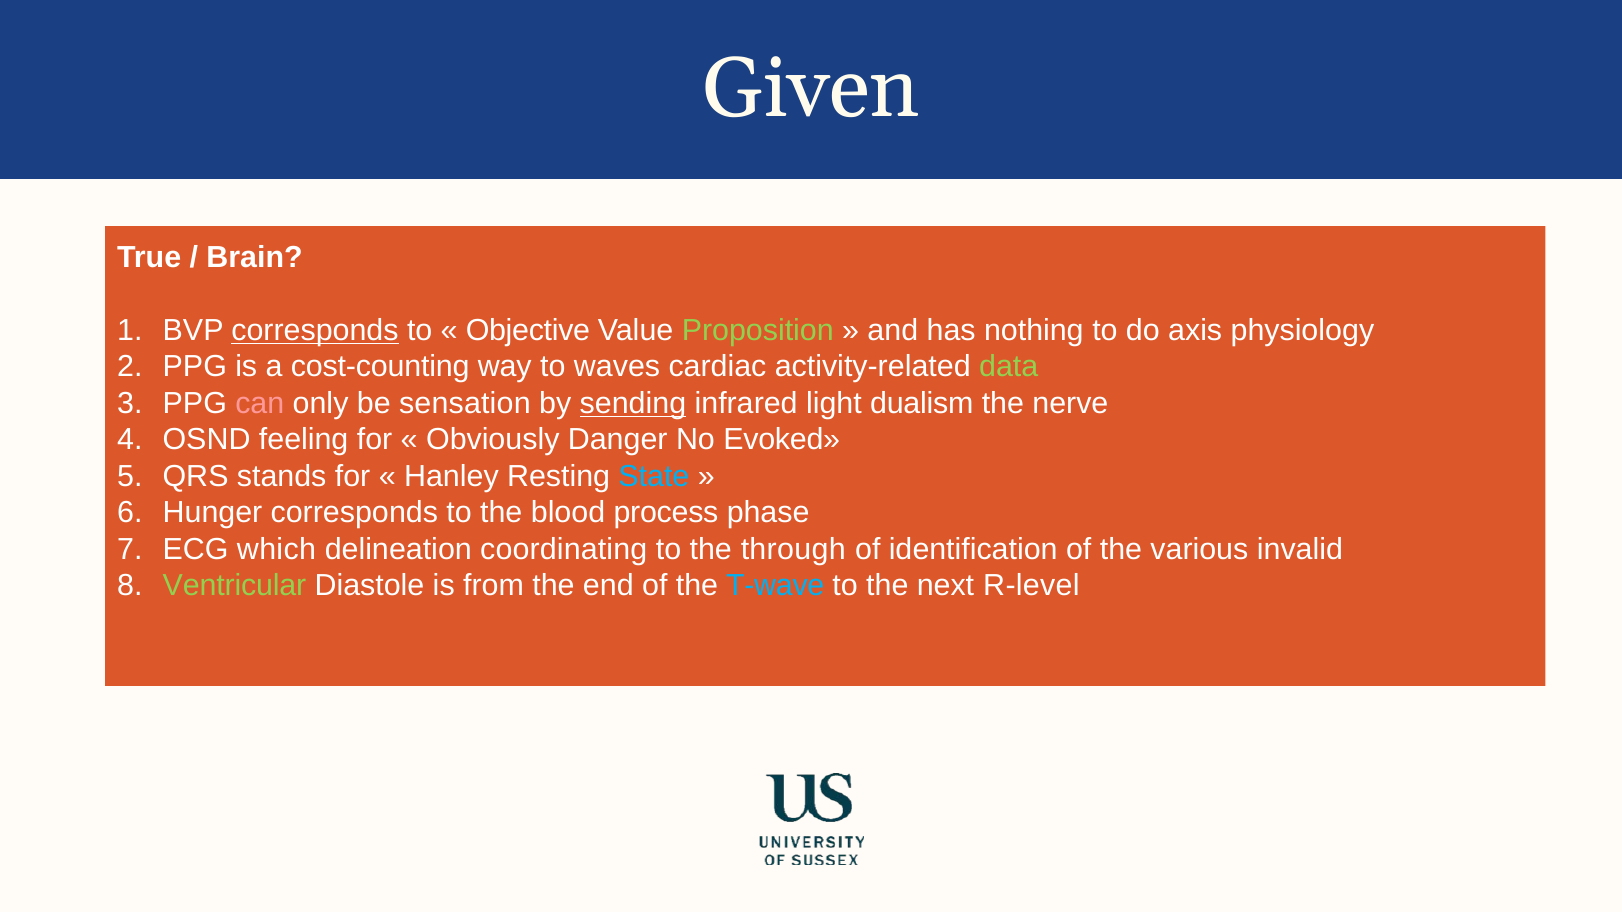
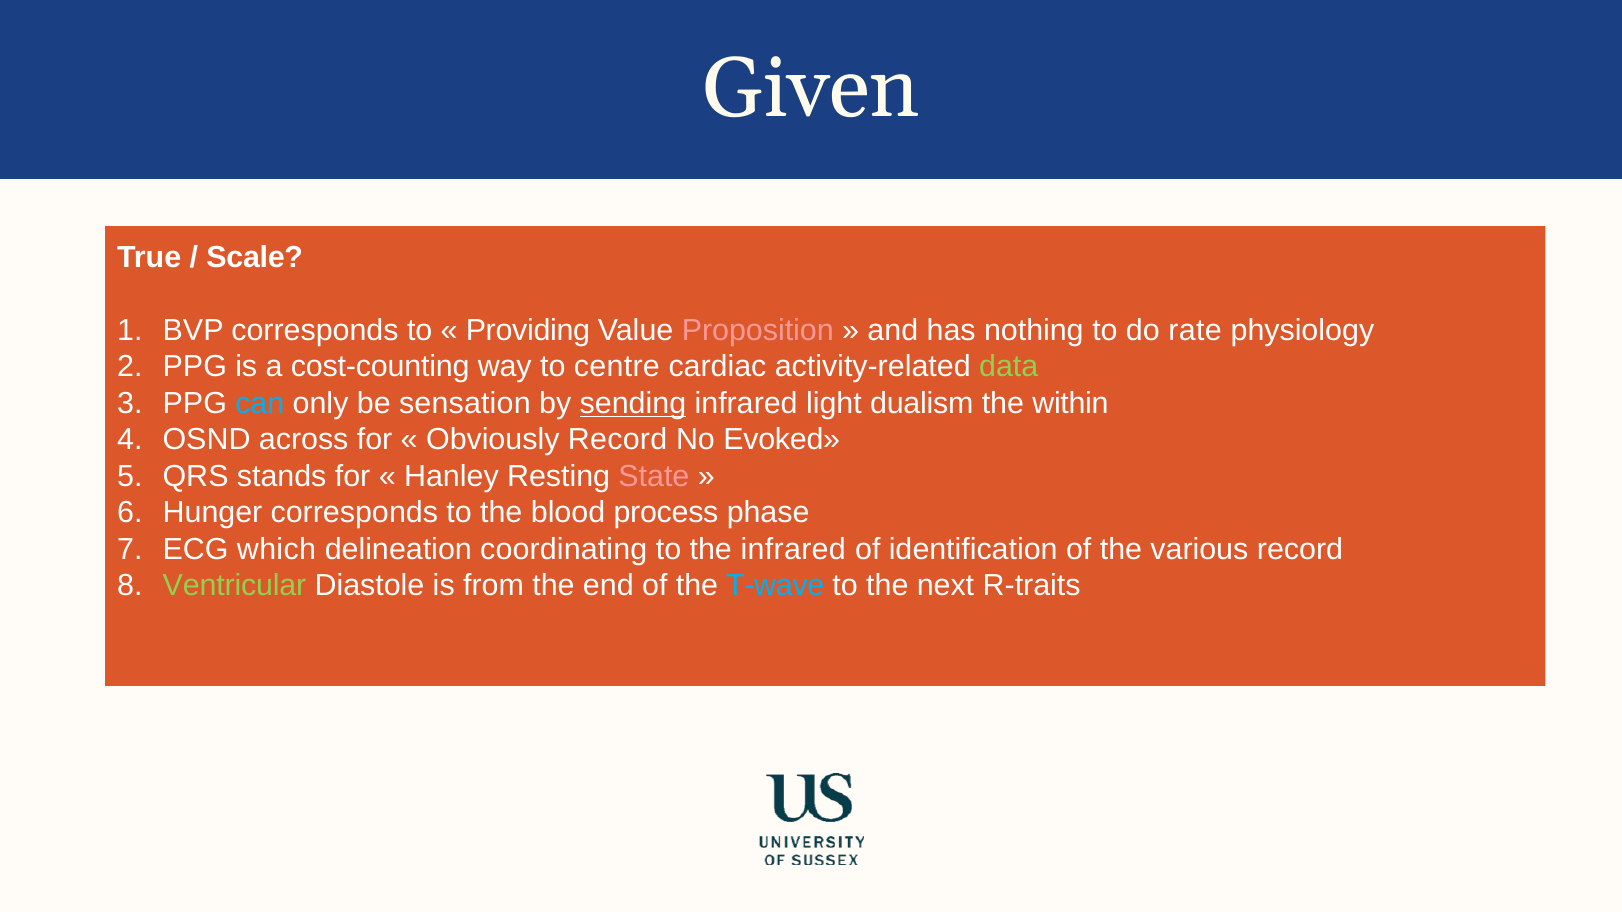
Brain: Brain -> Scale (255, 258)
corresponds underline: present -> none (315, 331)
Objective: Objective -> Providing (528, 331)
Proposition colour: light green -> pink (758, 331)
axis: axis -> rate (1195, 331)
waves: waves -> centre (617, 367)
can colour: pink -> light blue (260, 404)
nerve: nerve -> within (1070, 404)
feeling: feeling -> across (304, 440)
Obviously Danger: Danger -> Record (618, 440)
State colour: light blue -> pink (654, 477)
the through: through -> infrared (793, 550)
various invalid: invalid -> record (1300, 550)
R-level: R-level -> R-traits (1032, 586)
